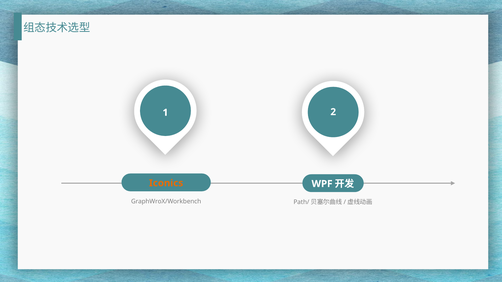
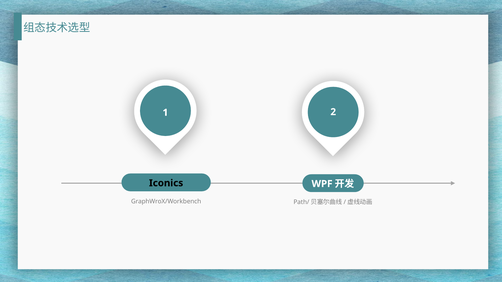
Iconics colour: orange -> black (166, 183)
